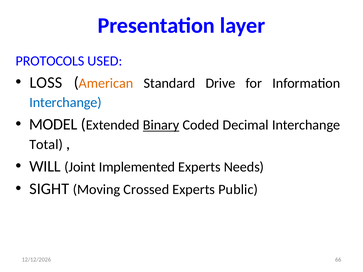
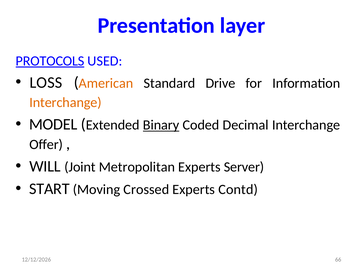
PROTOCOLS underline: none -> present (50, 61)
Interchange colour: blue -> orange (66, 103)
Total: Total -> Offer (46, 145)
Implemented: Implemented -> Metropolitan (137, 167)
Needs: Needs -> Server (244, 167)
SIGHT: SIGHT -> START (49, 189)
Public: Public -> Contd (238, 190)
